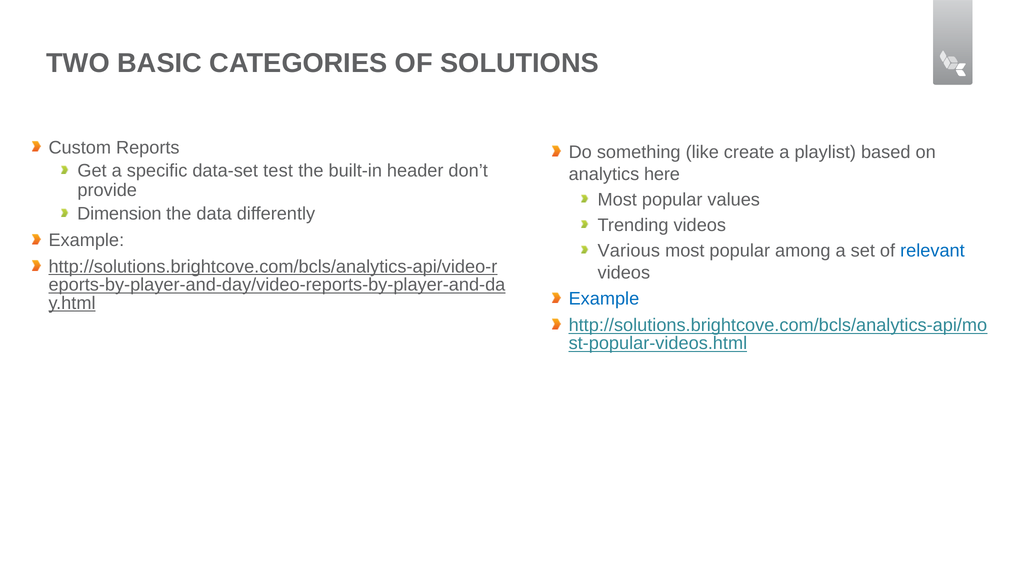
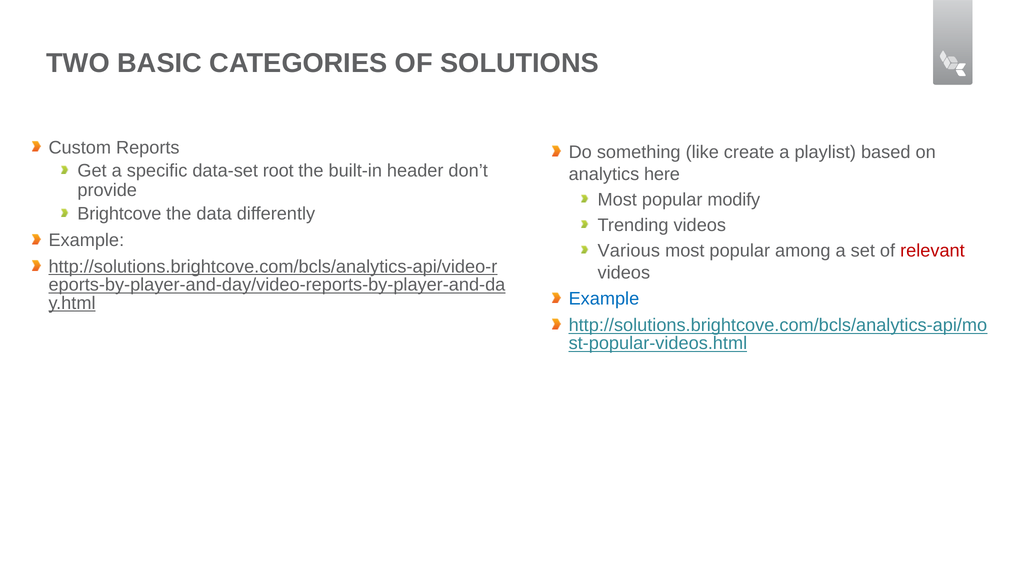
test: test -> root (278, 171)
values: values -> modify (734, 199)
Dimension: Dimension -> Brightcove (119, 214)
relevant colour: blue -> red (932, 251)
